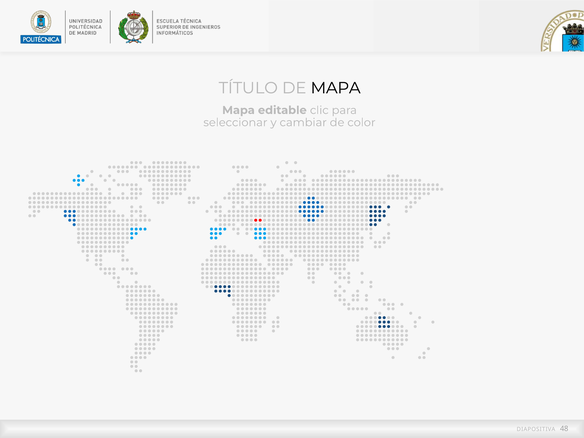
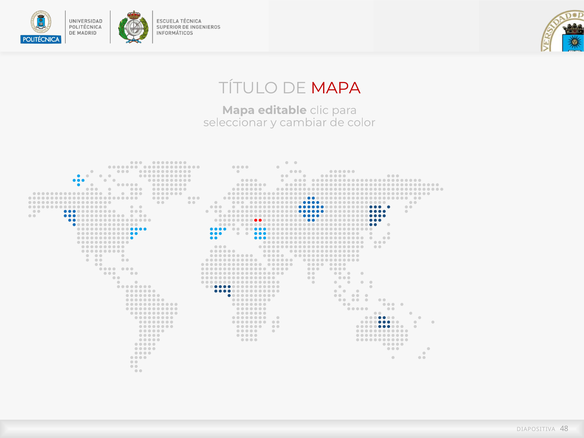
MAPA colour: black -> red (336, 88)
